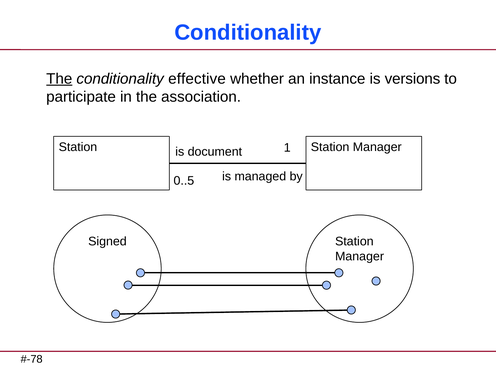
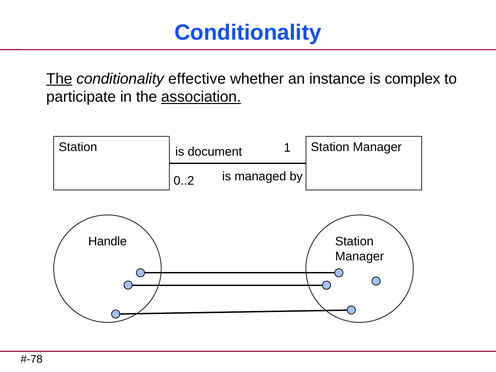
versions: versions -> complex (413, 79)
association underline: none -> present (201, 97)
0..5: 0..5 -> 0..2 (184, 181)
Signed: Signed -> Handle (108, 241)
